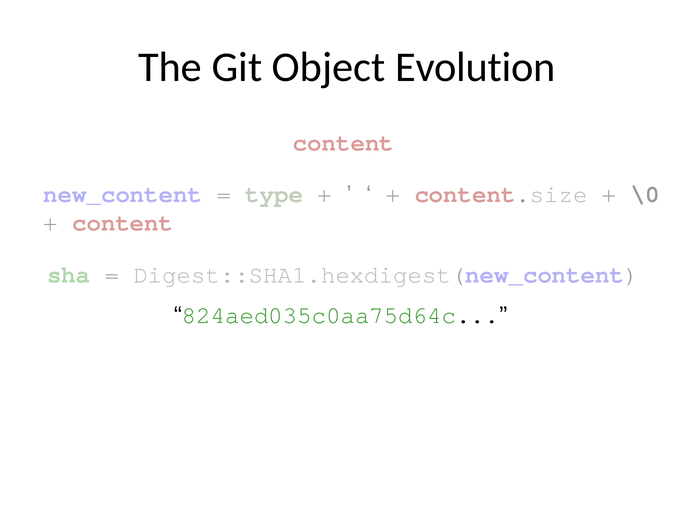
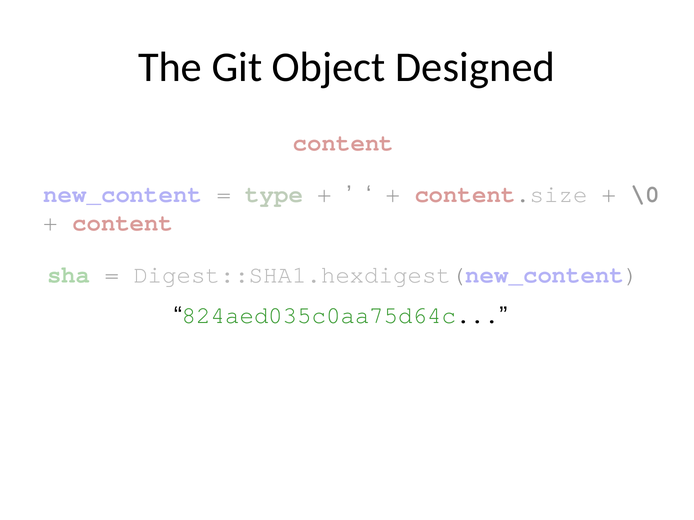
Evolution: Evolution -> Designed (475, 67)
